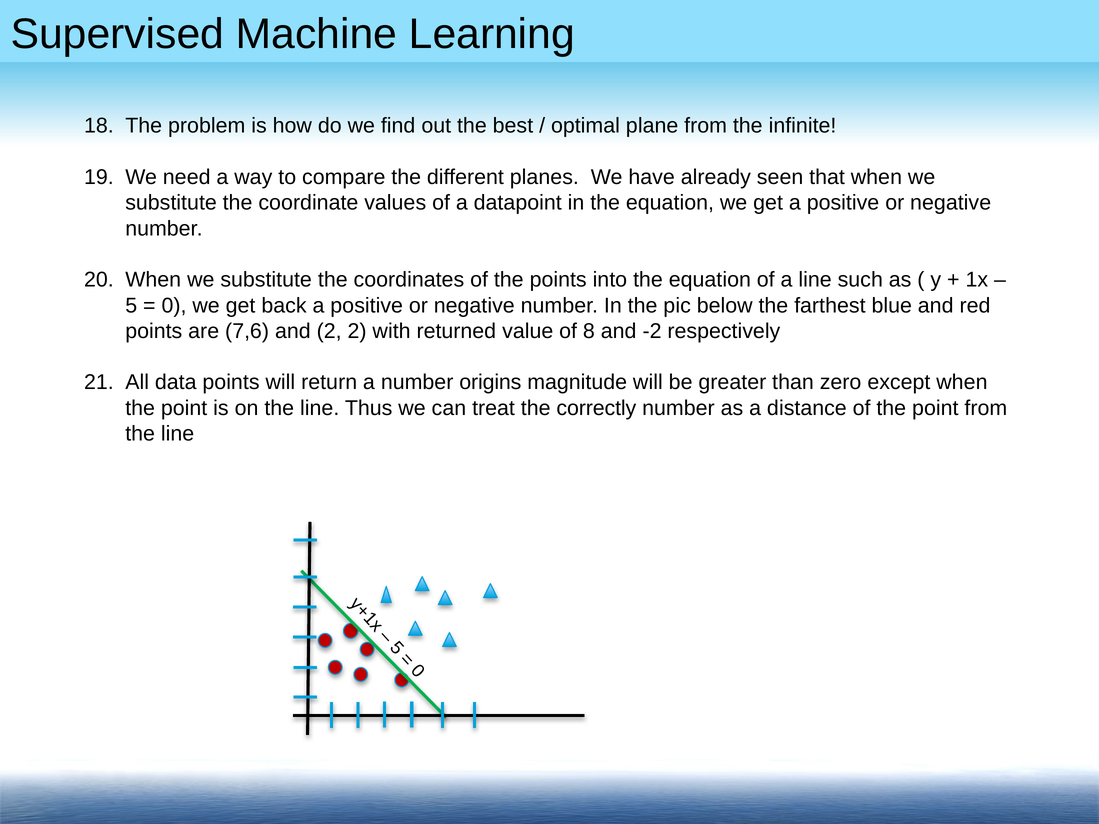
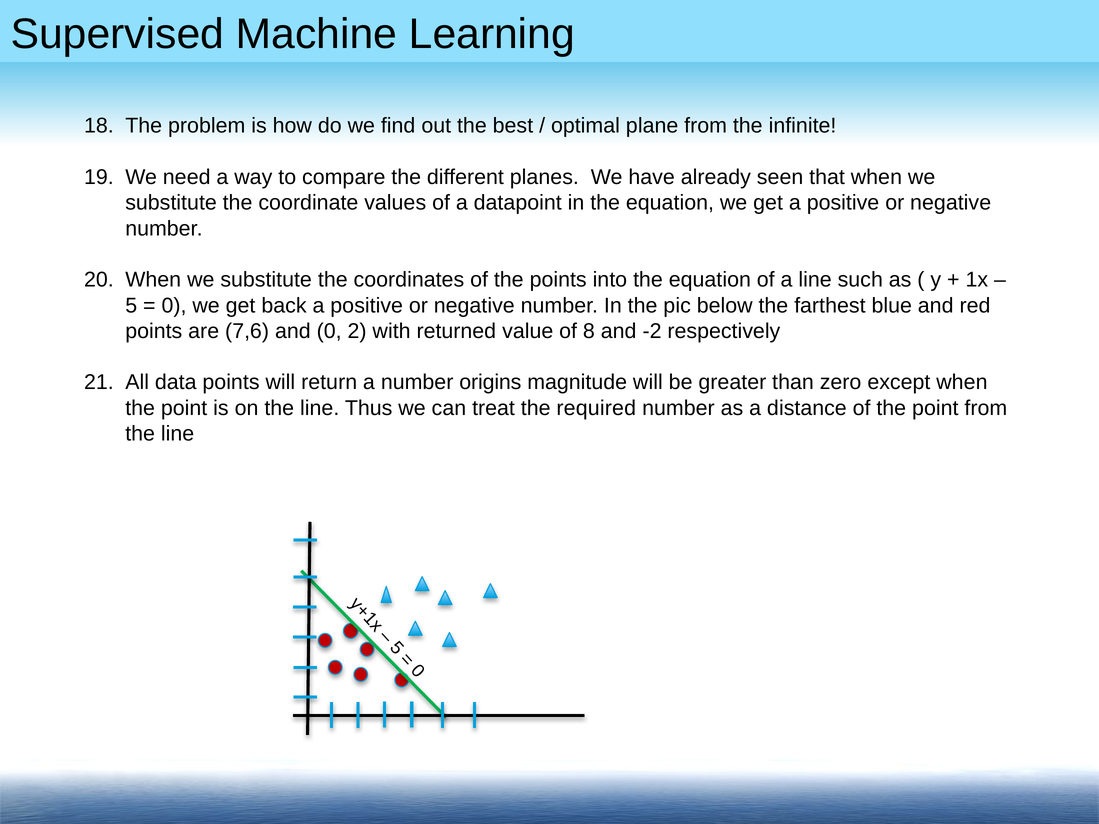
and 2: 2 -> 0 (329, 331)
correctly: correctly -> required (596, 408)
